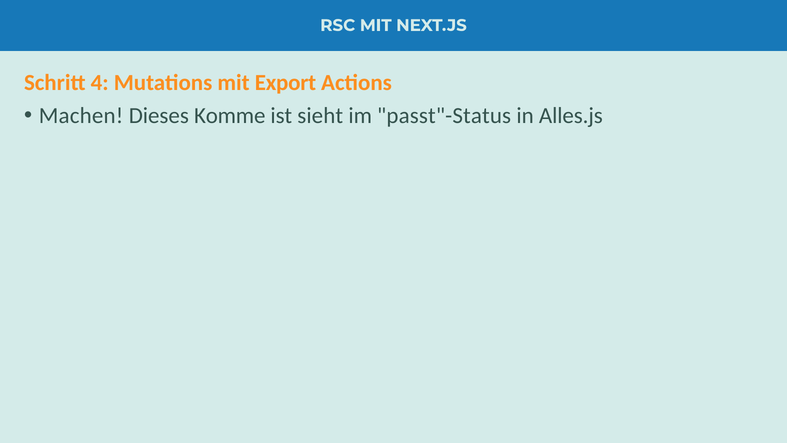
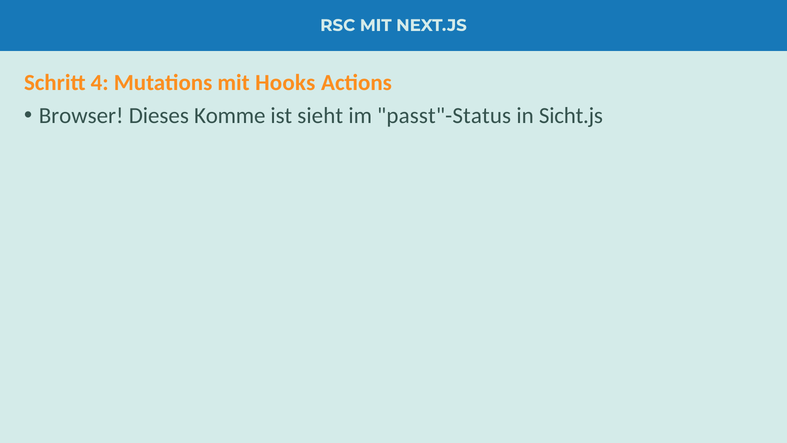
Export: Export -> Hooks (285, 82)
Machen: Machen -> Browser (81, 115)
Alles.js: Alles.js -> Sicht.js (571, 115)
